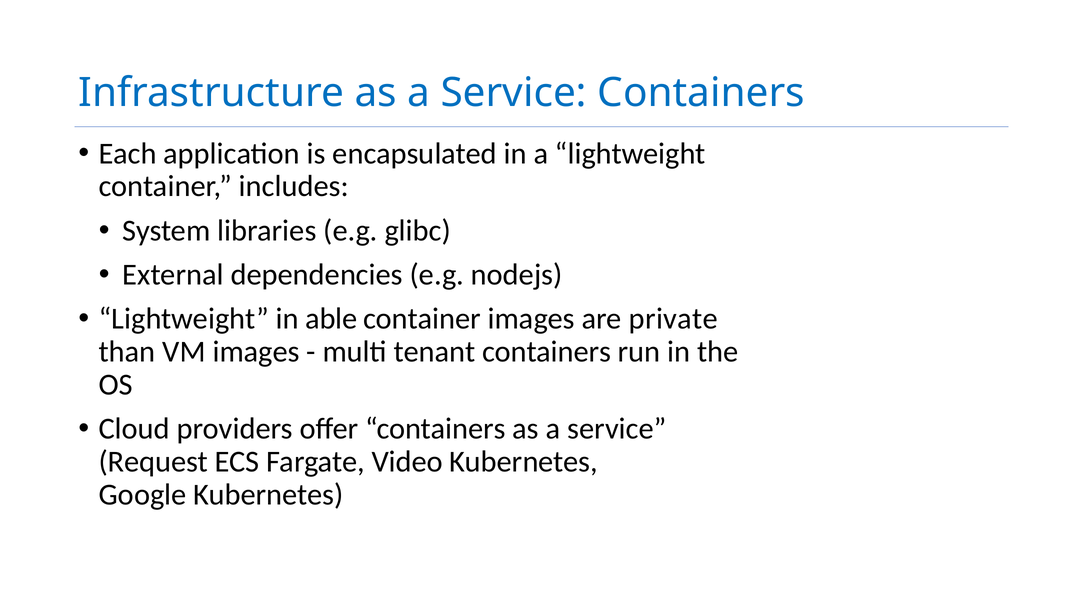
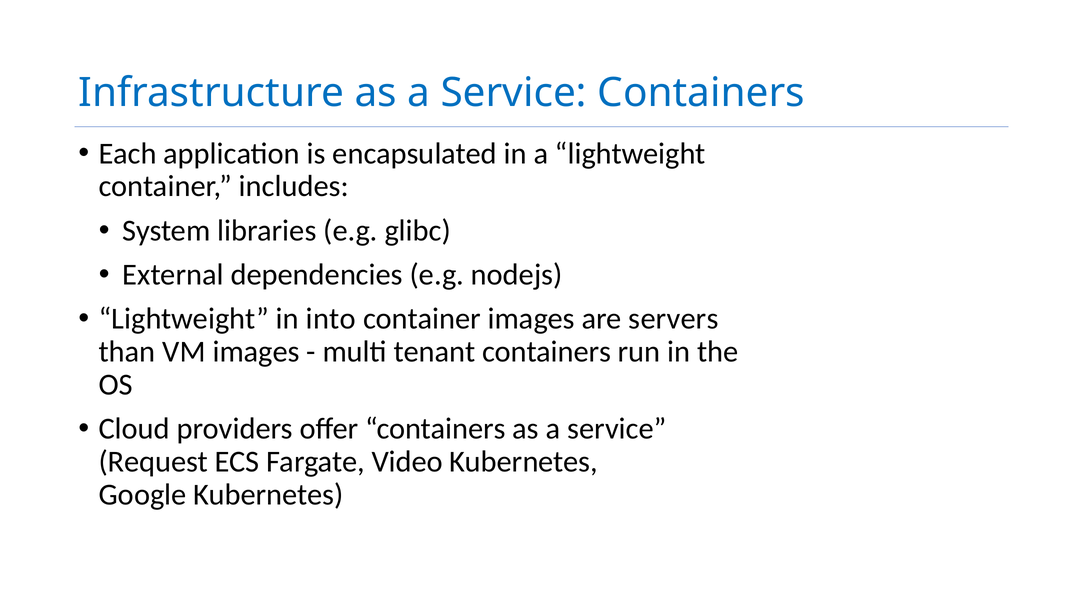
able: able -> into (331, 319)
private: private -> servers (674, 319)
